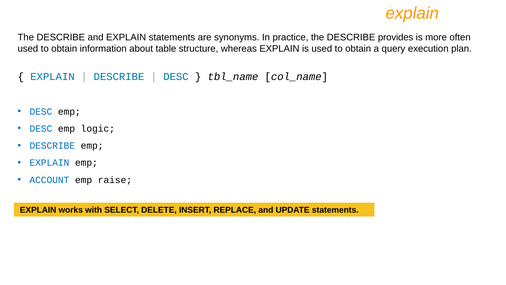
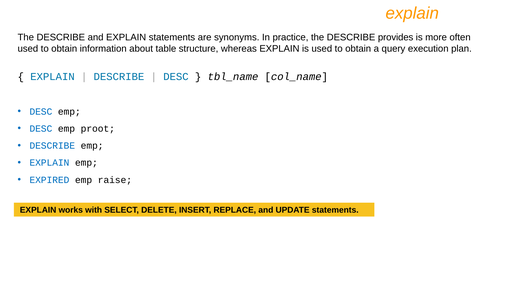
logic: logic -> proot (98, 128)
ACCOUNT: ACCOUNT -> EXPIRED (49, 180)
